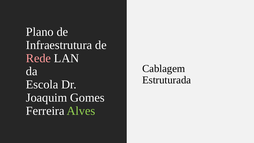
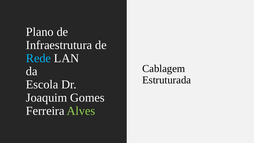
Rede colour: pink -> light blue (38, 58)
